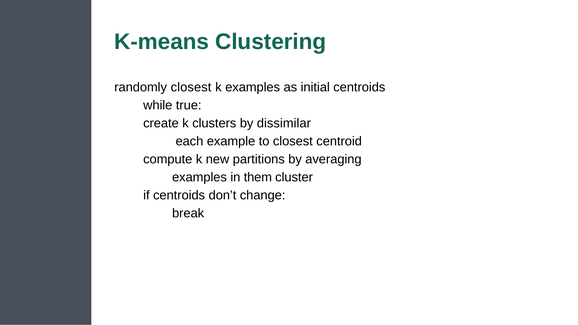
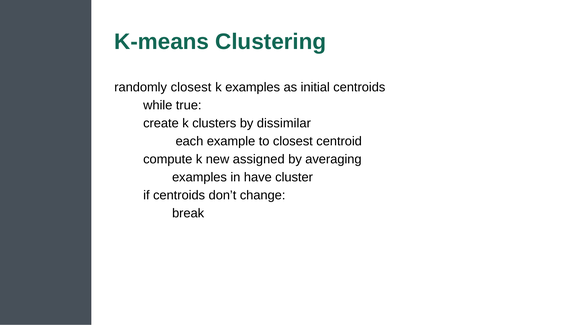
partitions: partitions -> assigned (259, 159)
them: them -> have (258, 177)
